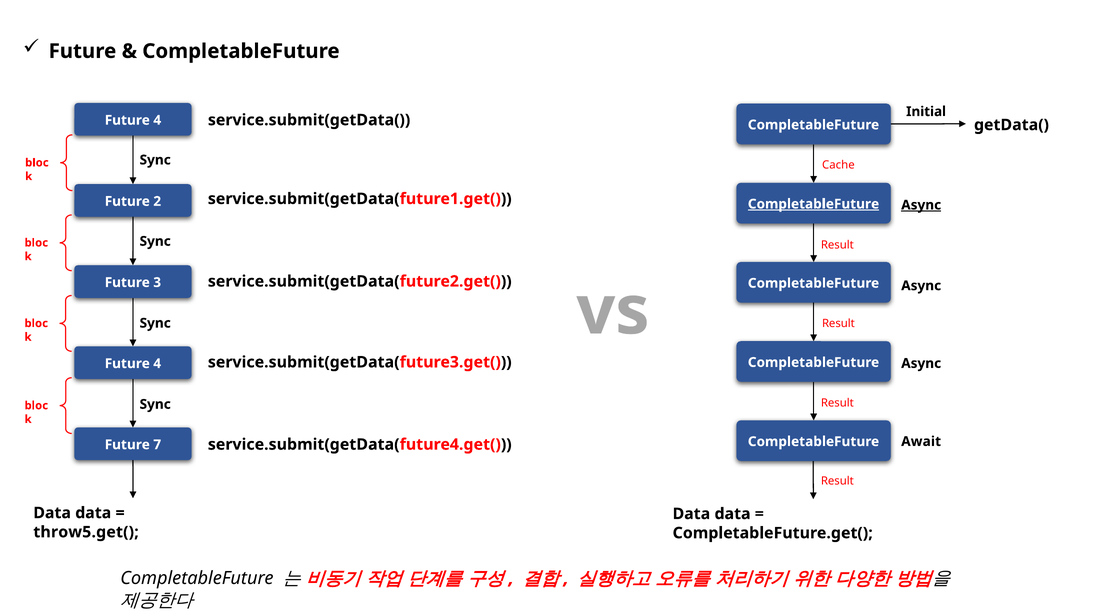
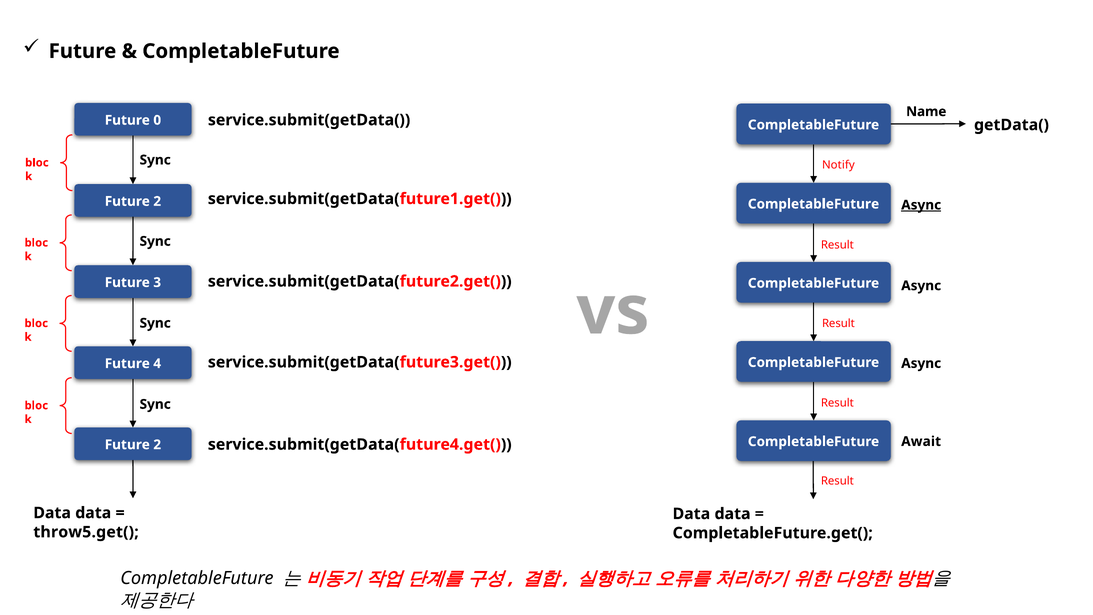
Initial: Initial -> Name (926, 112)
4: 4 -> 0 (157, 120)
Cache: Cache -> Notify (838, 165)
CompletableFuture underline: present -> none (813, 204)
7: 7 -> 2 (157, 445)
